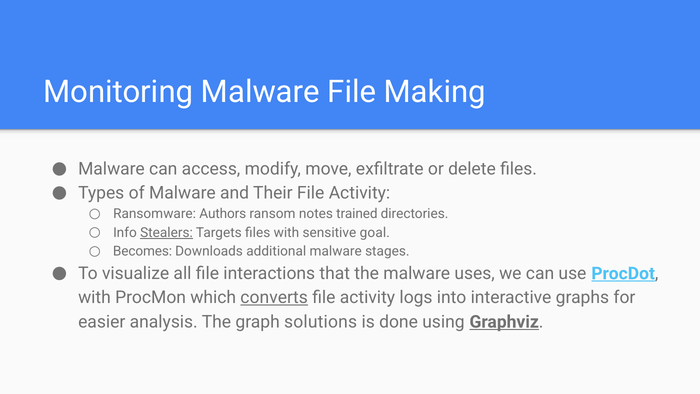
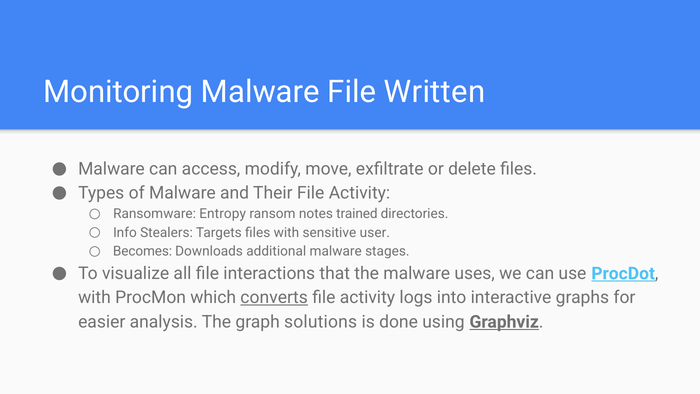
Making: Making -> Written (435, 92)
Authors: Authors -> Entropy (223, 214)
Stealers underline: present -> none (167, 233)
goal: goal -> user (375, 233)
